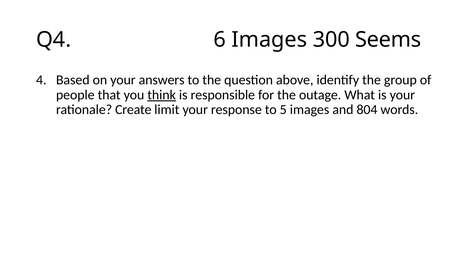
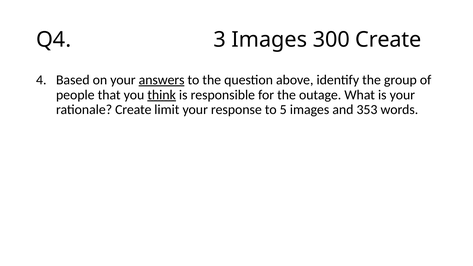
6: 6 -> 3 (220, 40)
300 Seems: Seems -> Create (388, 40)
answers underline: none -> present (162, 80)
804: 804 -> 353 (367, 110)
